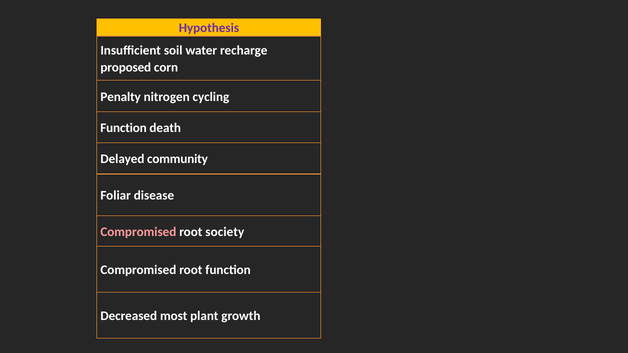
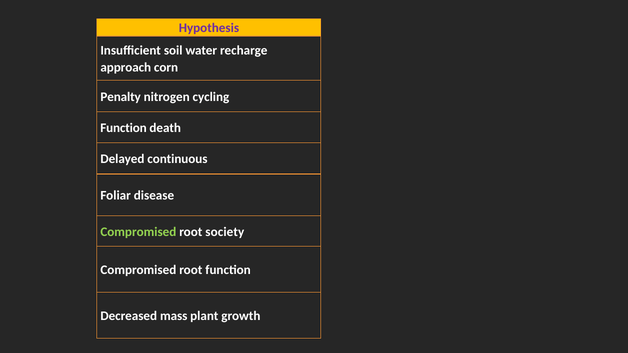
proposed: proposed -> approach (126, 68)
community: community -> continuous (177, 159)
Compromised colour: pink -> light green (138, 232)
most: most -> mass (174, 316)
